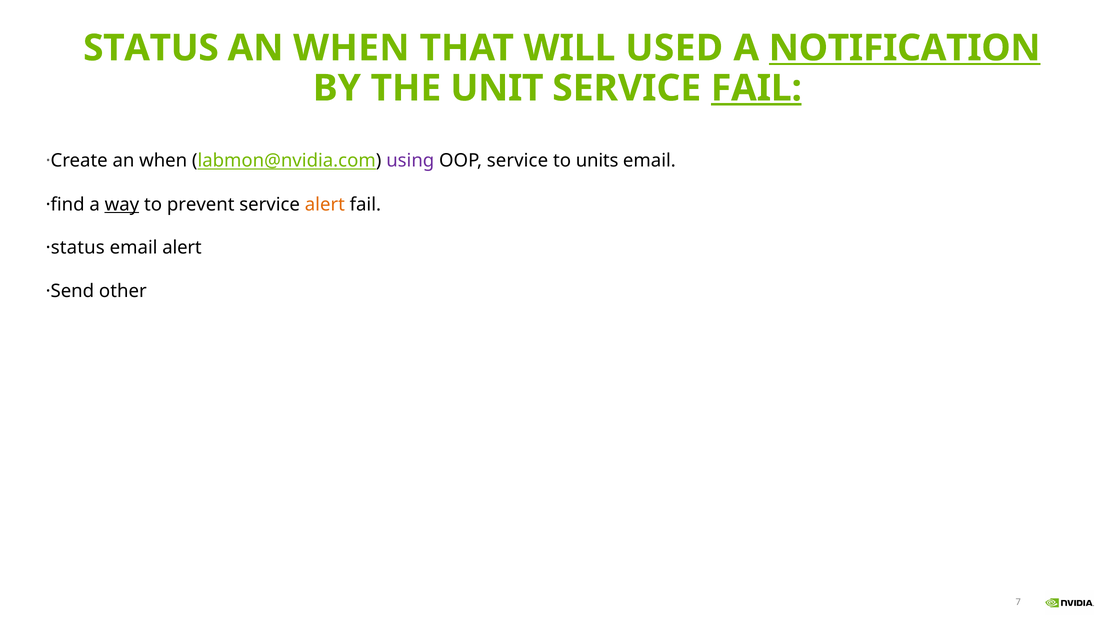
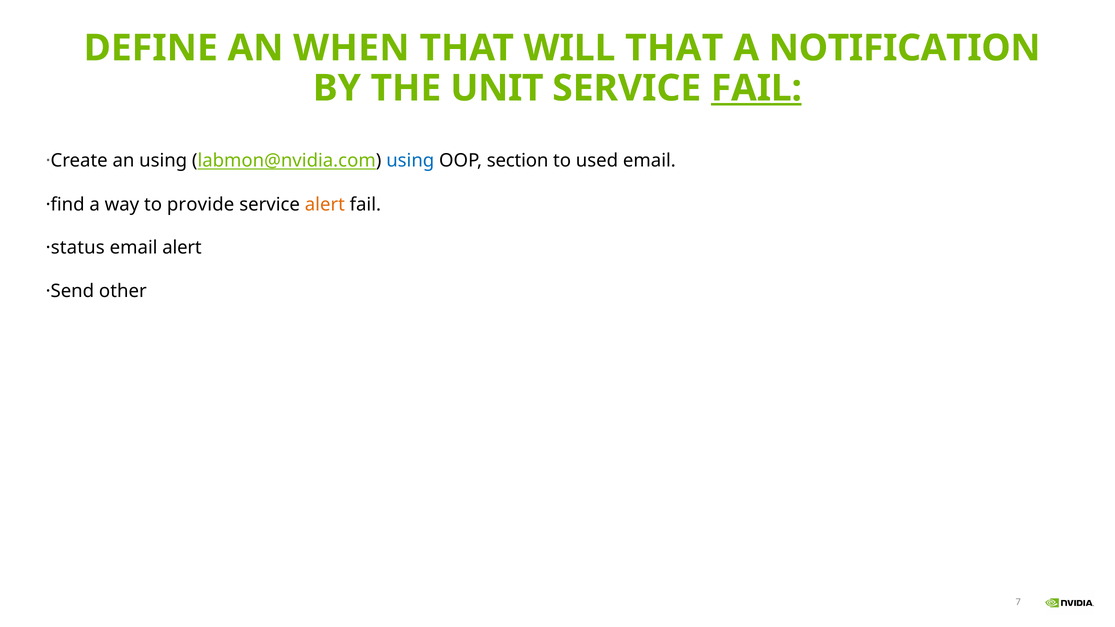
STATUS: STATUS -> DEFINE (151, 48)
WILL USED: USED -> THAT (674, 48)
NOTIFICATION underline: present -> none (905, 48)
·Create an when: when -> using (163, 161)
using colour: purple -> blue (410, 161)
OOP service: service -> section (518, 161)
units: units -> used (597, 161)
way underline: present -> none (122, 204)
prevent: prevent -> provide (201, 204)
